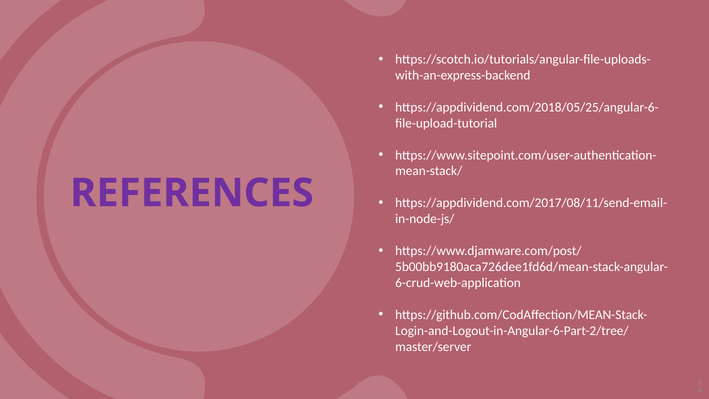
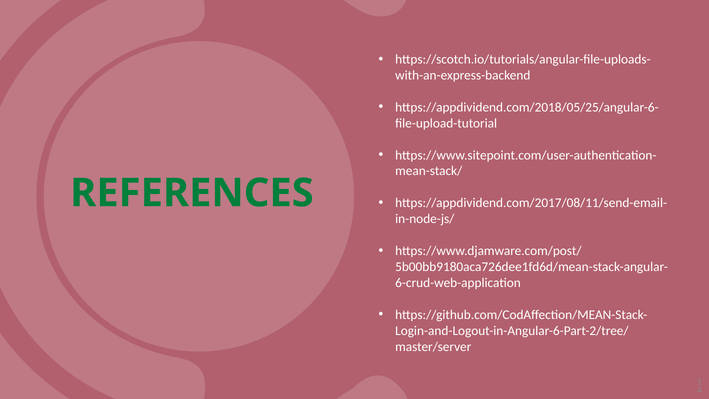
REFERENCES colour: purple -> green (192, 193)
